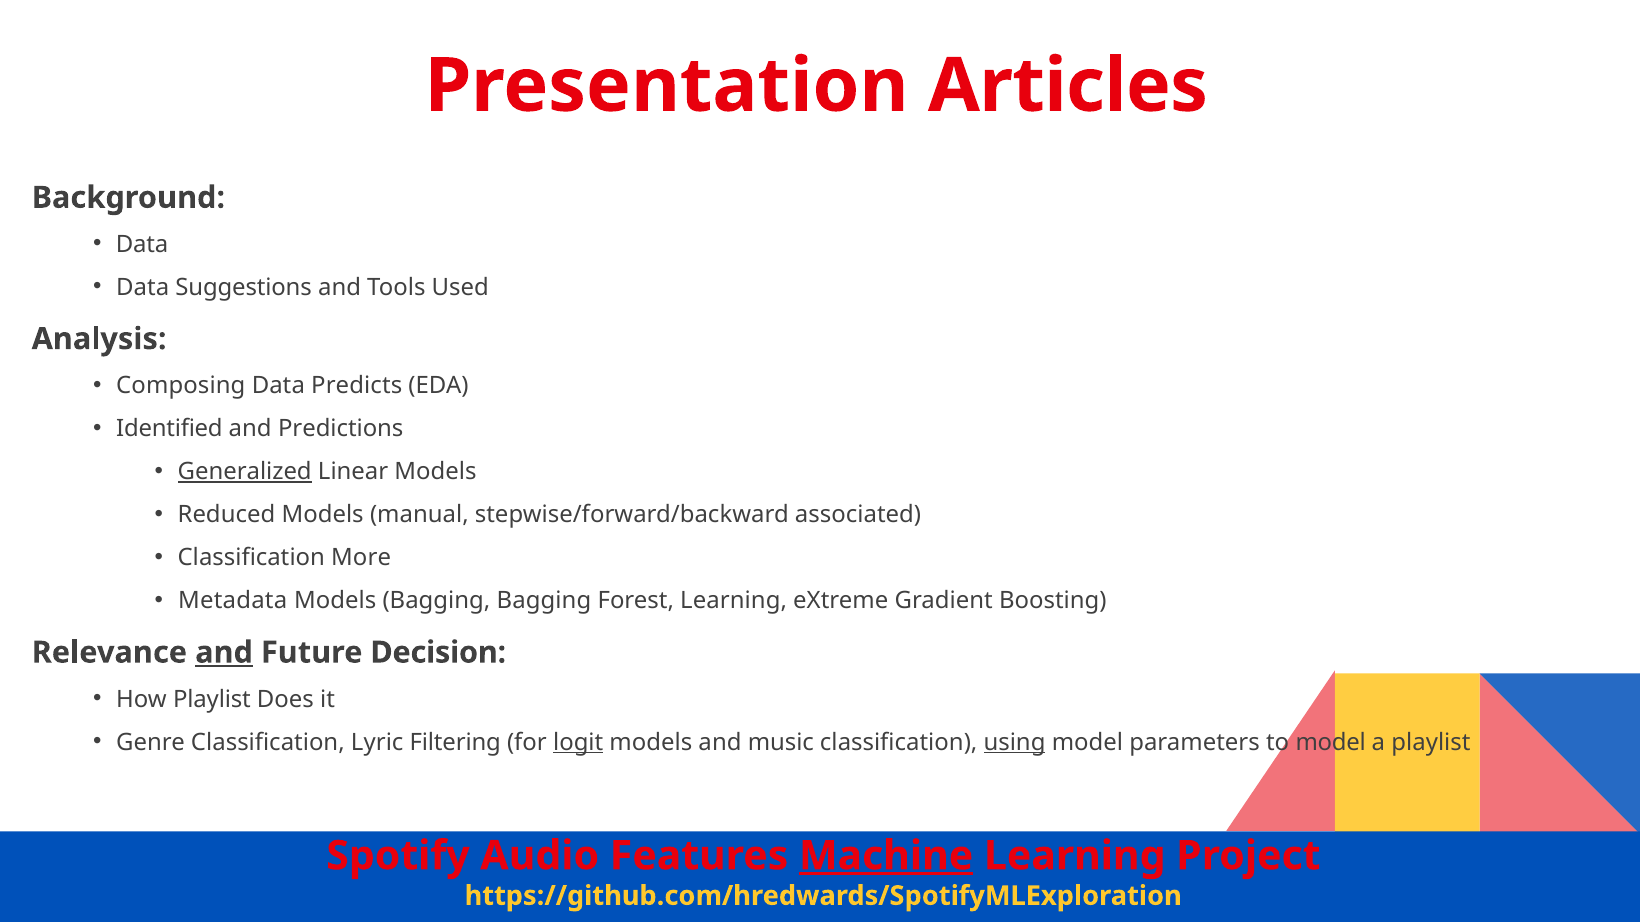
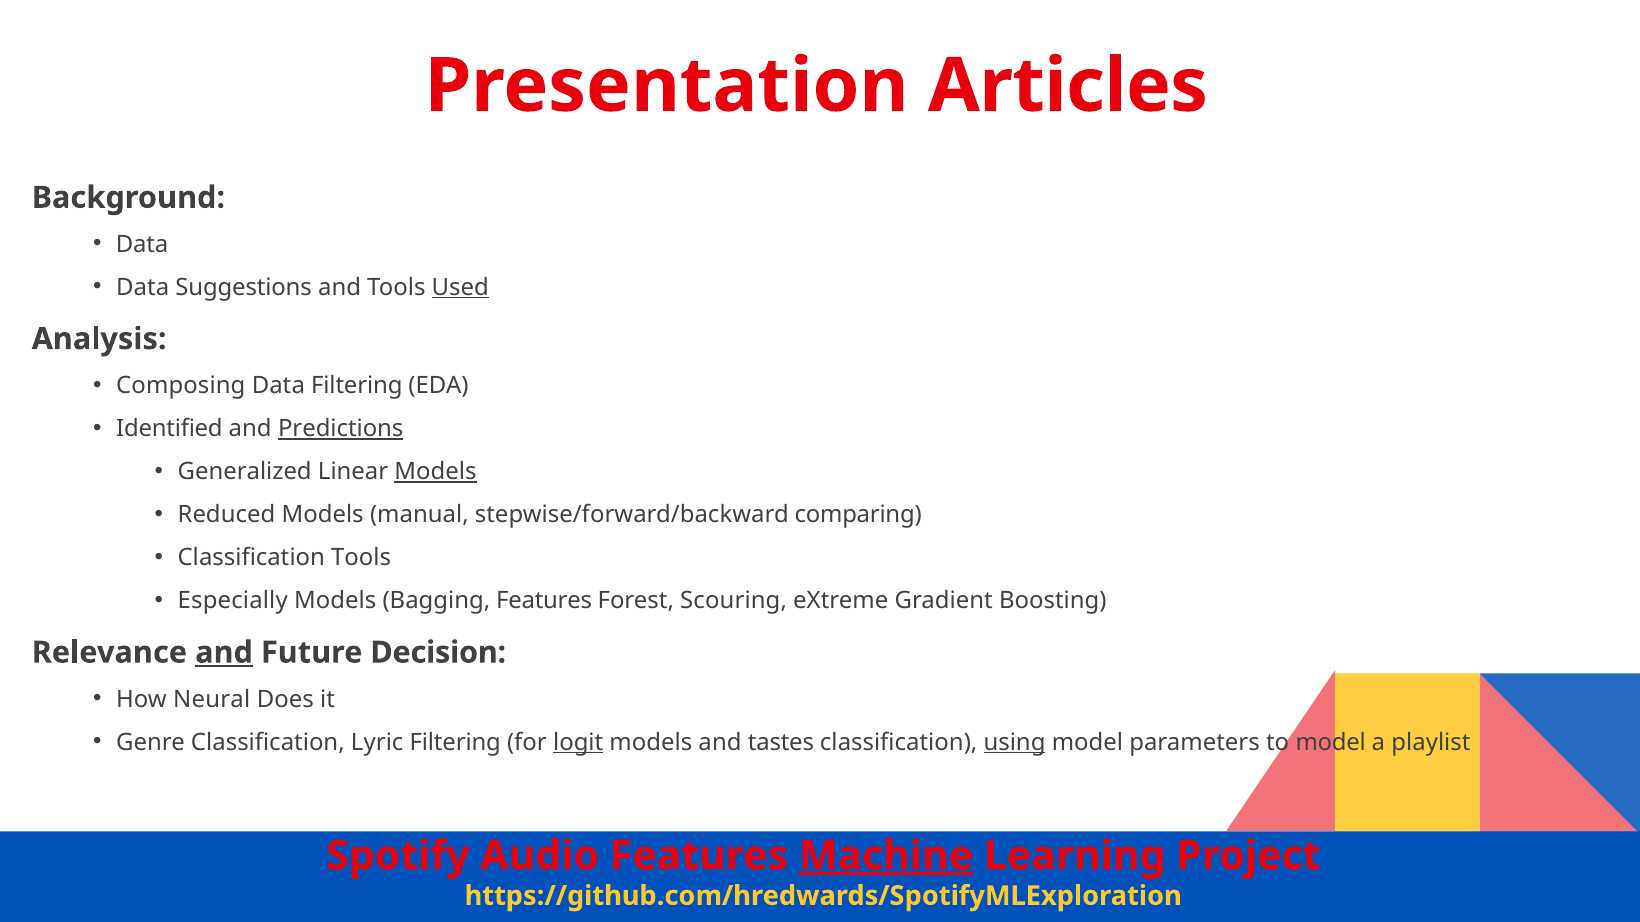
Used underline: none -> present (460, 287)
Data Predicts: Predicts -> Filtering (357, 386)
Predictions underline: none -> present (341, 429)
Generalized underline: present -> none (245, 472)
Models underline: none -> present (436, 472)
associated: associated -> comparing (858, 515)
Classification More: More -> Tools (361, 558)
Metadata: Metadata -> Especially (233, 601)
Bagging Bagging: Bagging -> Features (544, 601)
Forest Learning: Learning -> Scouring (734, 601)
How Playlist: Playlist -> Neural (212, 699)
music: music -> tastes (781, 743)
